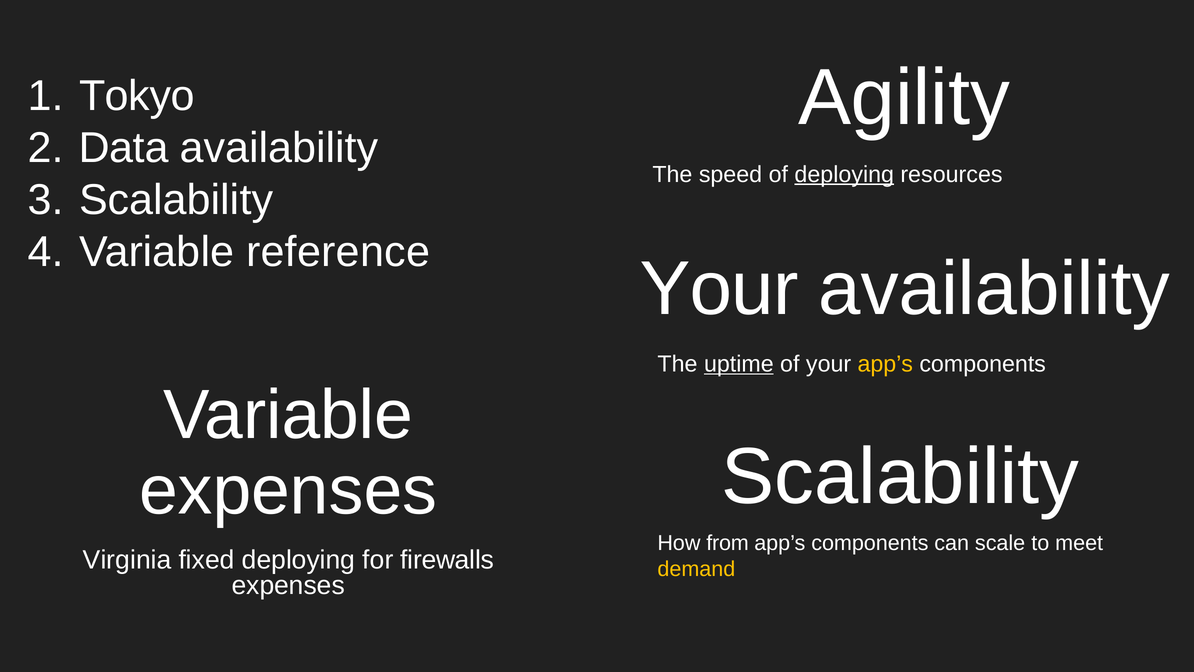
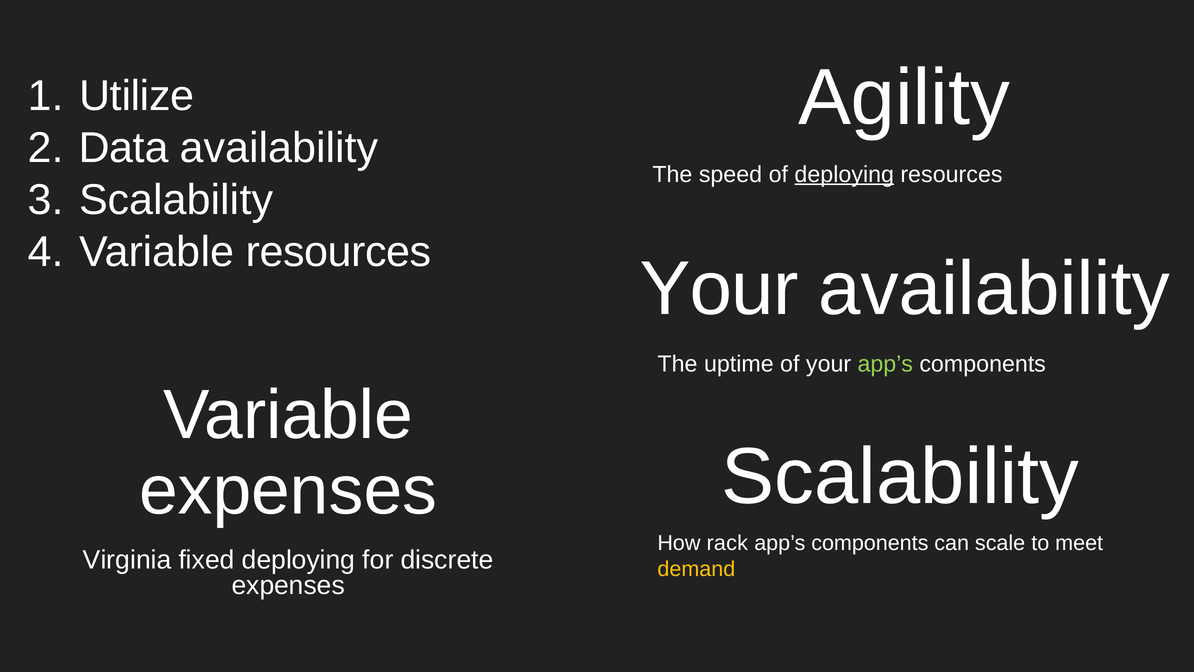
Tokyo: Tokyo -> Utilize (137, 96)
Variable reference: reference -> resources (338, 252)
uptime underline: present -> none (739, 364)
app’s colour: yellow -> light green (885, 364)
from: from -> rack (727, 543)
firewalls: firewalls -> discrete (447, 560)
